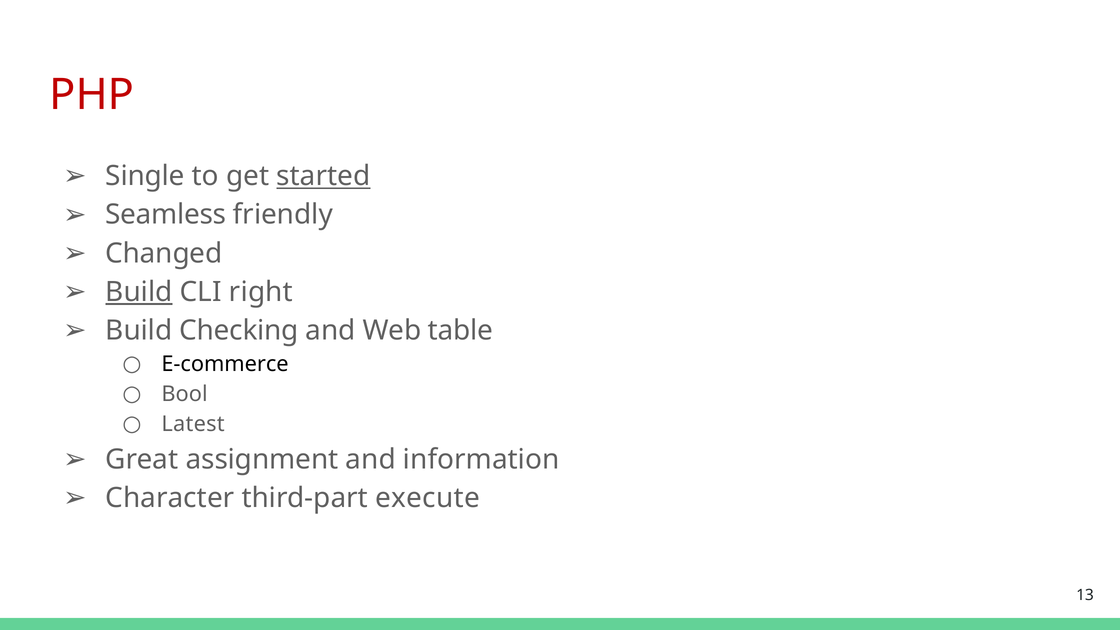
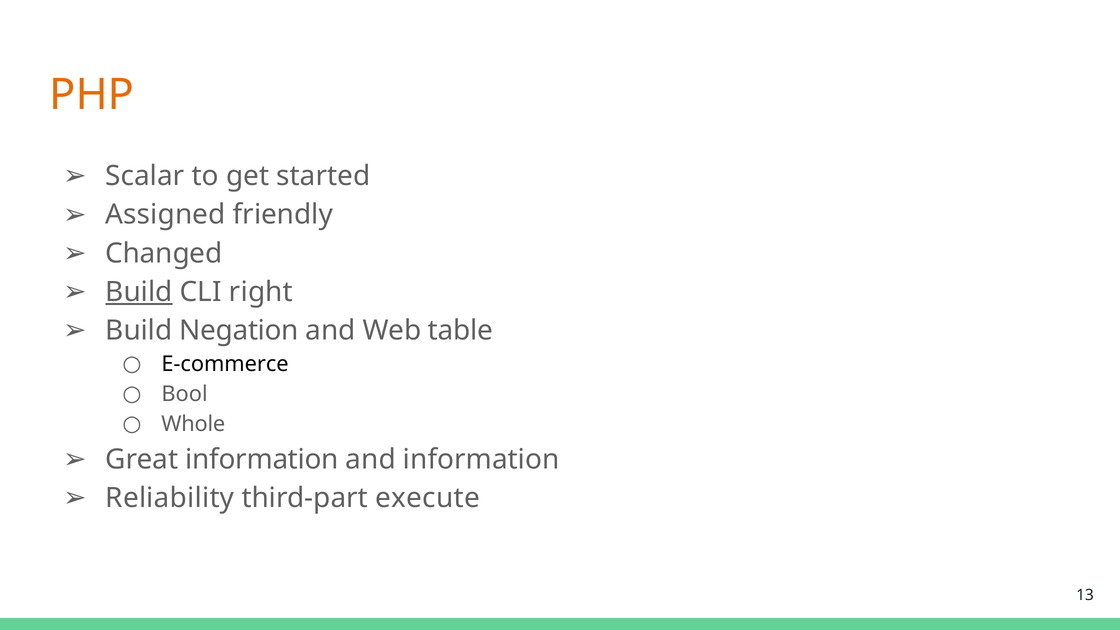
PHP colour: red -> orange (92, 95)
Single: Single -> Scalar (145, 176)
started underline: present -> none (323, 176)
Seamless: Seamless -> Assigned (165, 215)
Checking: Checking -> Negation (239, 331)
Latest: Latest -> Whole (193, 424)
Great assignment: assignment -> information (262, 459)
Character: Character -> Reliability (170, 498)
